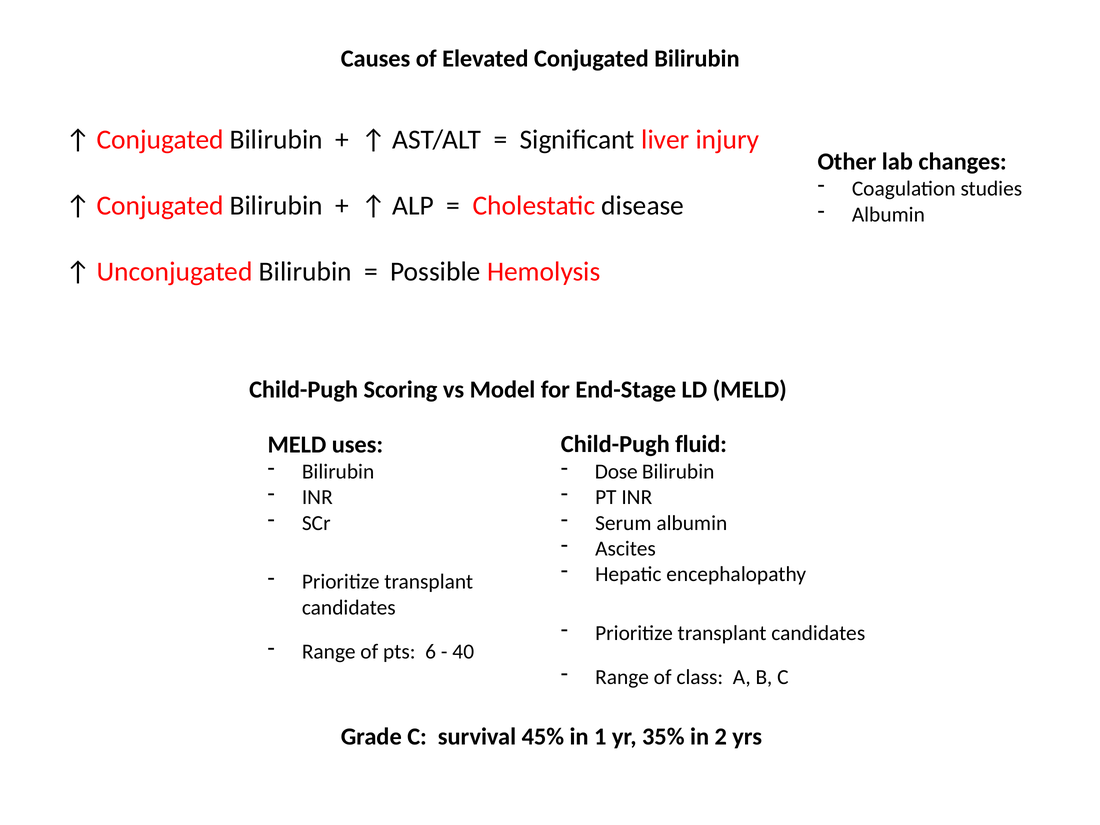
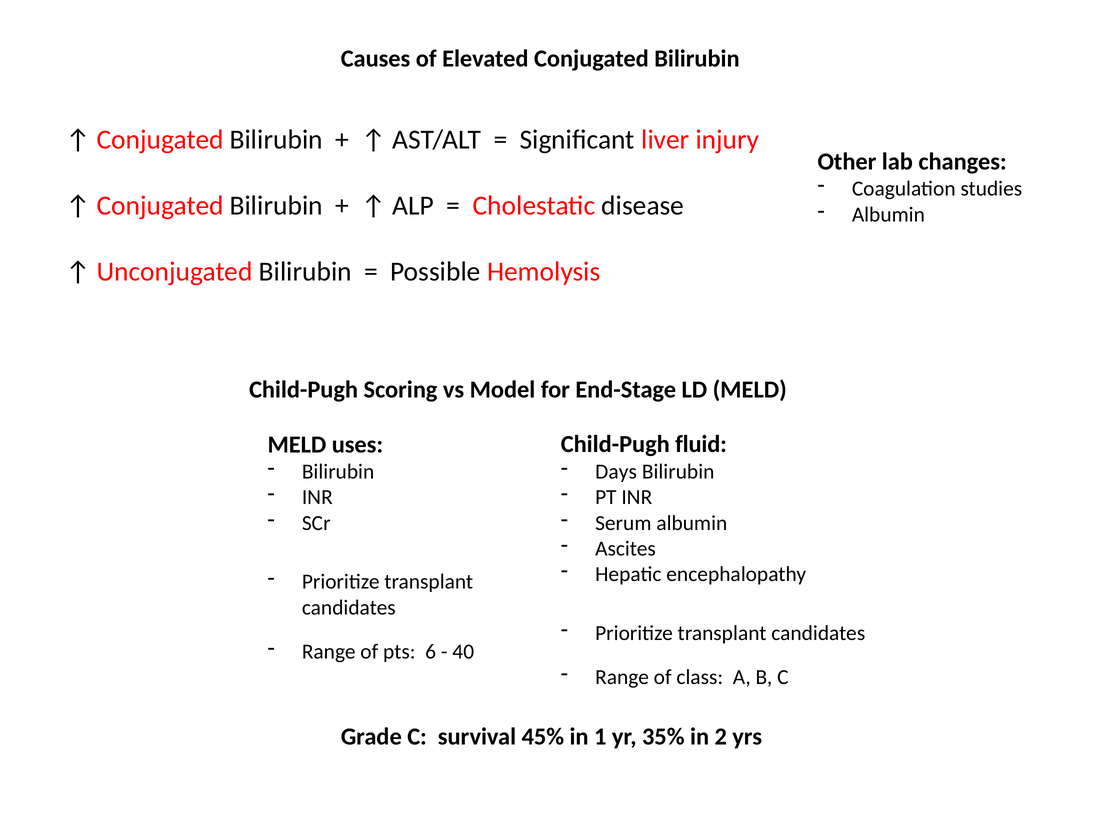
Dose: Dose -> Days (616, 472)
